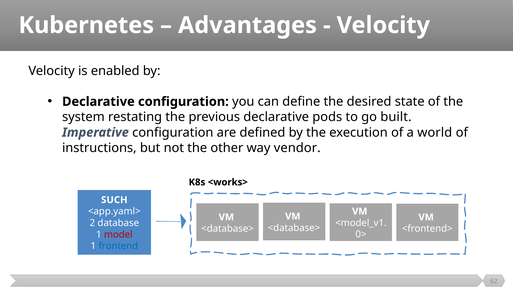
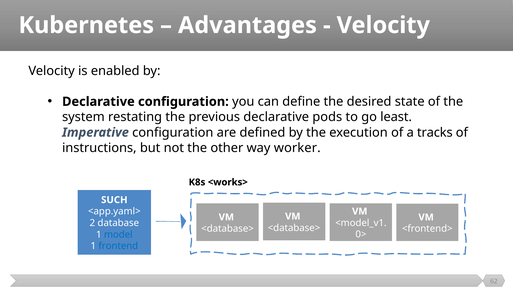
built: built -> least (396, 117)
world: world -> tracks (435, 132)
vendor: vendor -> worker (297, 148)
model colour: red -> blue (118, 234)
